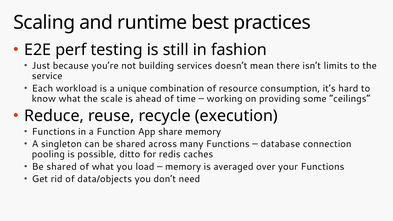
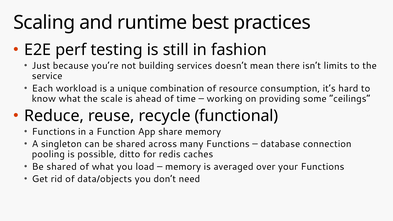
execution: execution -> functional (236, 116)
